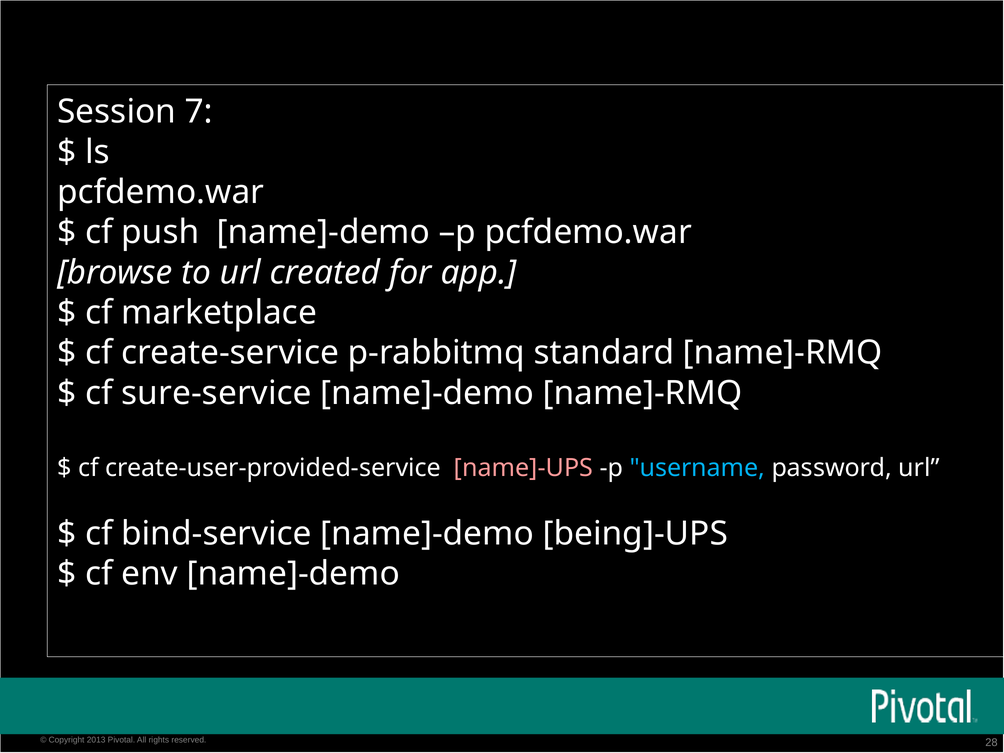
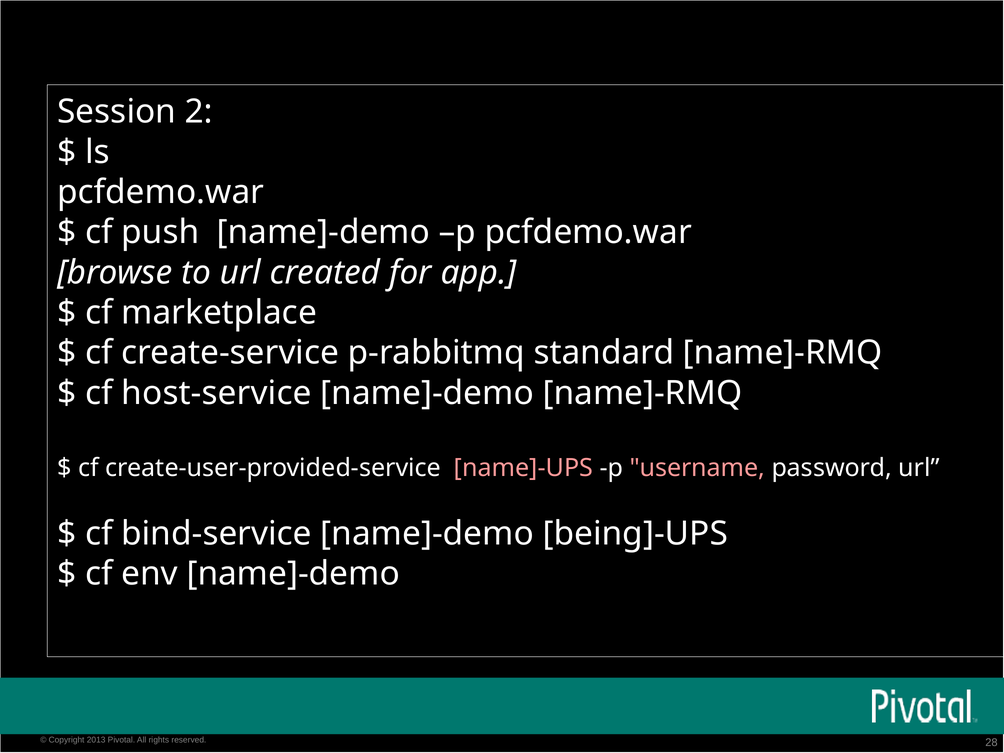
7: 7 -> 2 (199, 112)
sure-service: sure-service -> host-service (217, 393)
username colour: light blue -> pink (697, 468)
